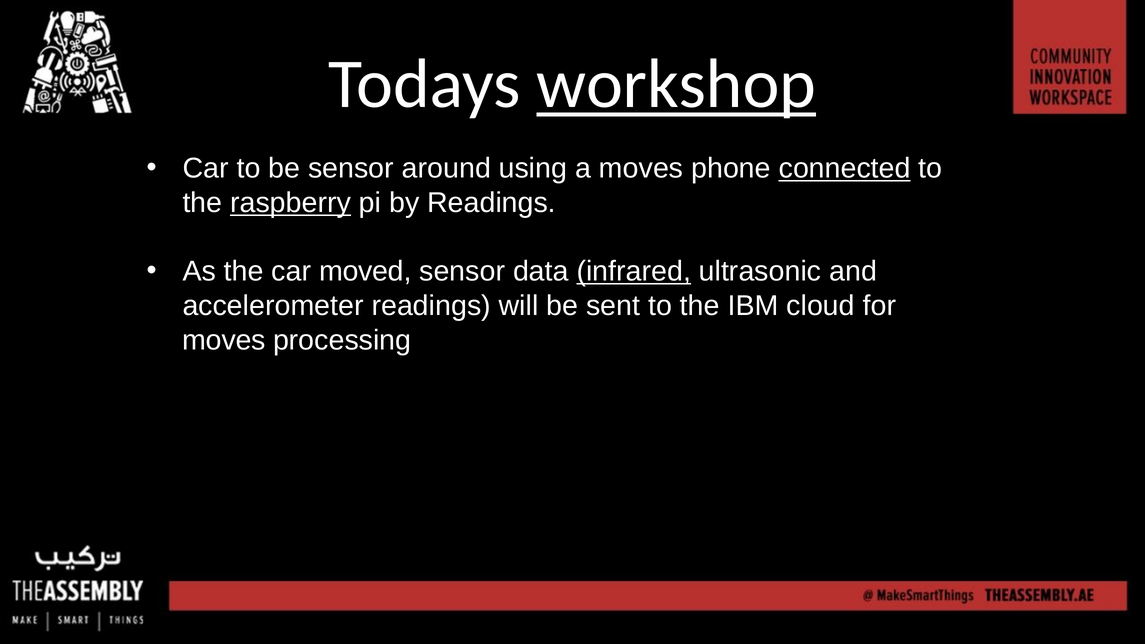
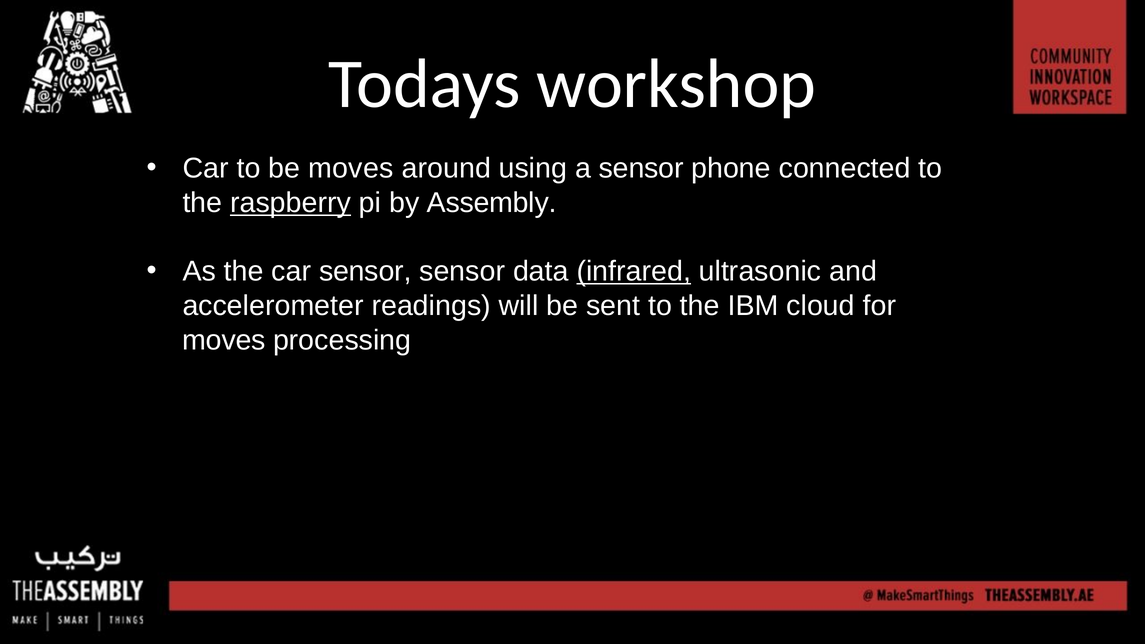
workshop underline: present -> none (676, 84)
be sensor: sensor -> moves (351, 168)
a moves: moves -> sensor (641, 168)
connected underline: present -> none (845, 168)
by Readings: Readings -> Assembly (492, 203)
car moved: moved -> sensor (365, 272)
